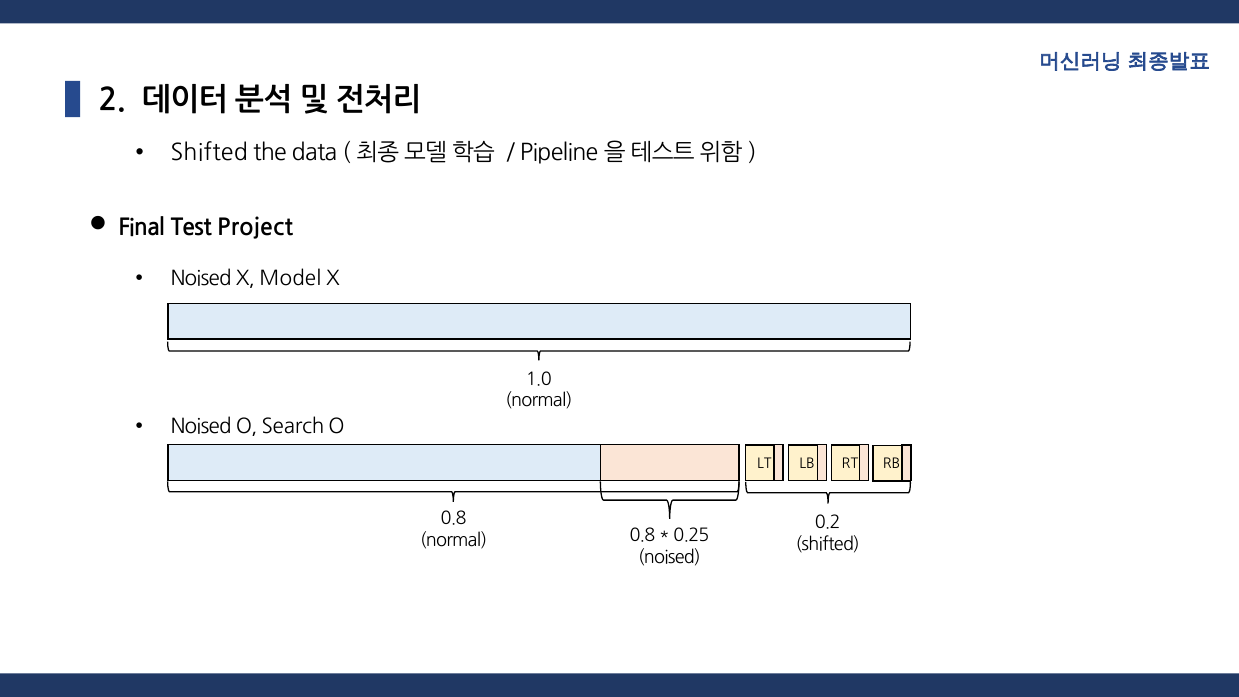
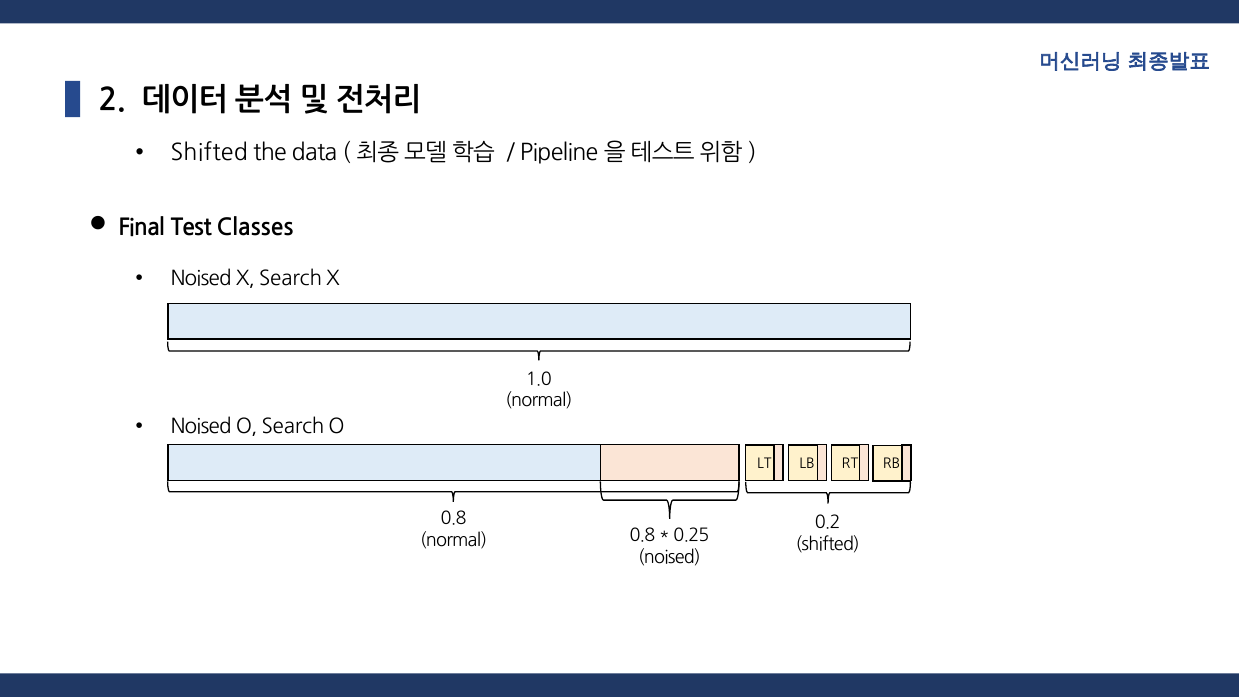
Project: Project -> Classes (255, 228)
X Model: Model -> Search (291, 278)
